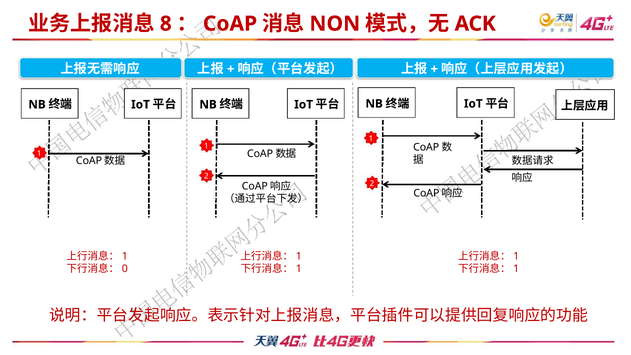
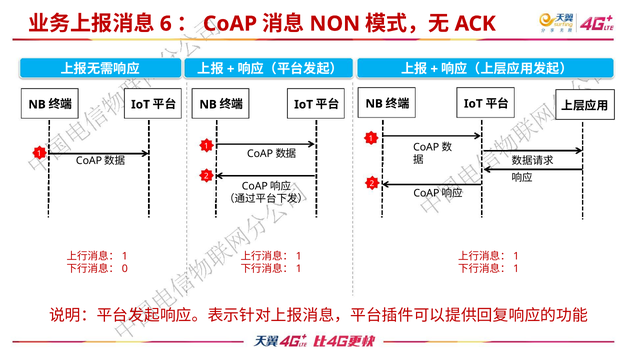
8: 8 -> 6 (166, 24)
